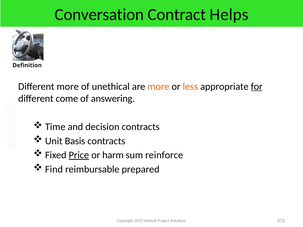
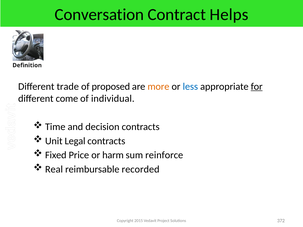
Different more: more -> trade (68, 87)
unethical: unethical -> proposed (111, 87)
less colour: orange -> blue (190, 87)
answering: answering -> individual (113, 99)
Basis: Basis -> Legal (75, 141)
Price underline: present -> none (79, 155)
Find: Find -> Real (54, 169)
prepared: prepared -> recorded (141, 169)
